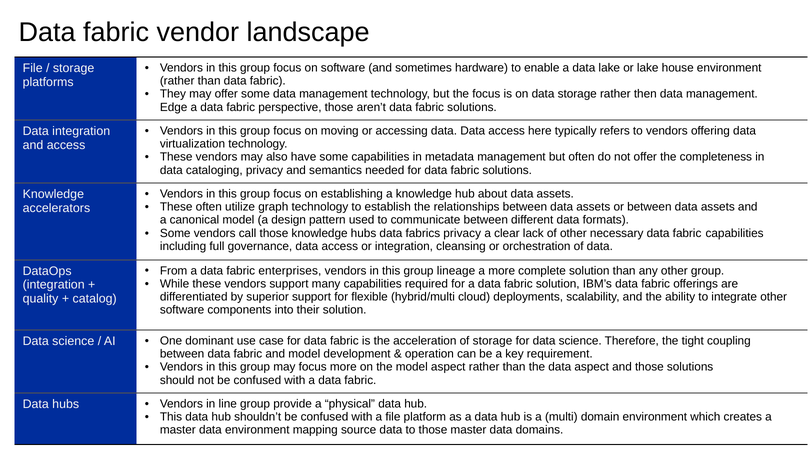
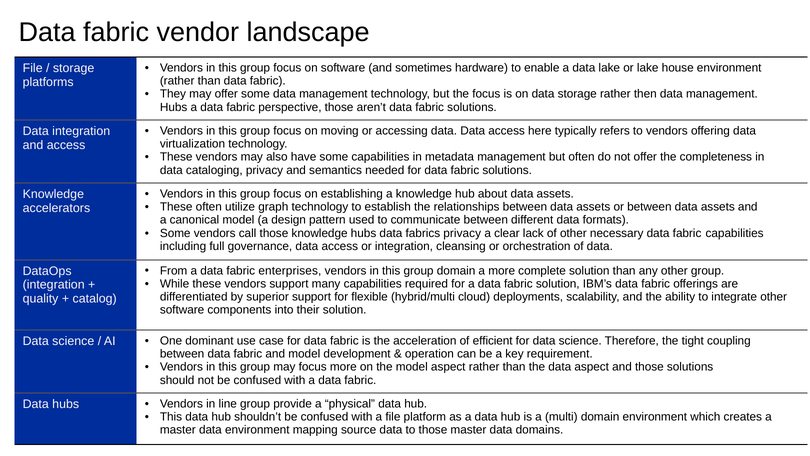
Edge: Edge -> Hubs (174, 107)
group lineage: lineage -> domain (456, 270)
of storage: storage -> efficient (493, 340)
